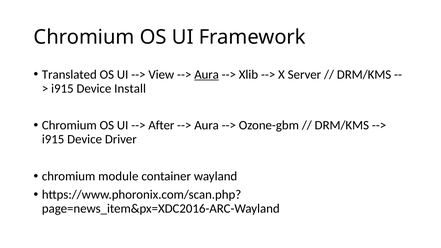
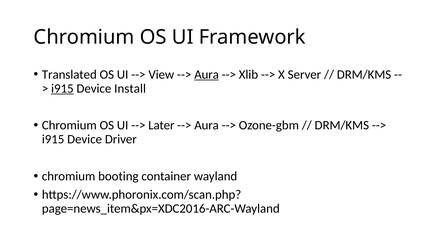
i915 underline: none -> present (62, 88)
After: After -> Later (161, 125)
module: module -> booting (118, 176)
